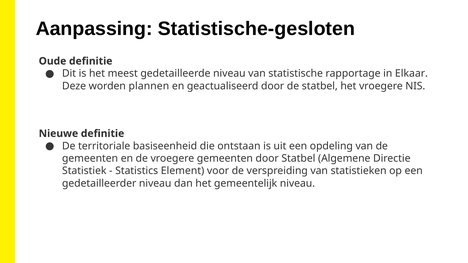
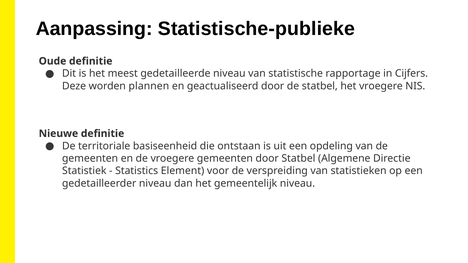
Statistische-gesloten: Statistische-gesloten -> Statistische-publieke (256, 29)
Elkaar: Elkaar -> Cijfers (411, 74)
